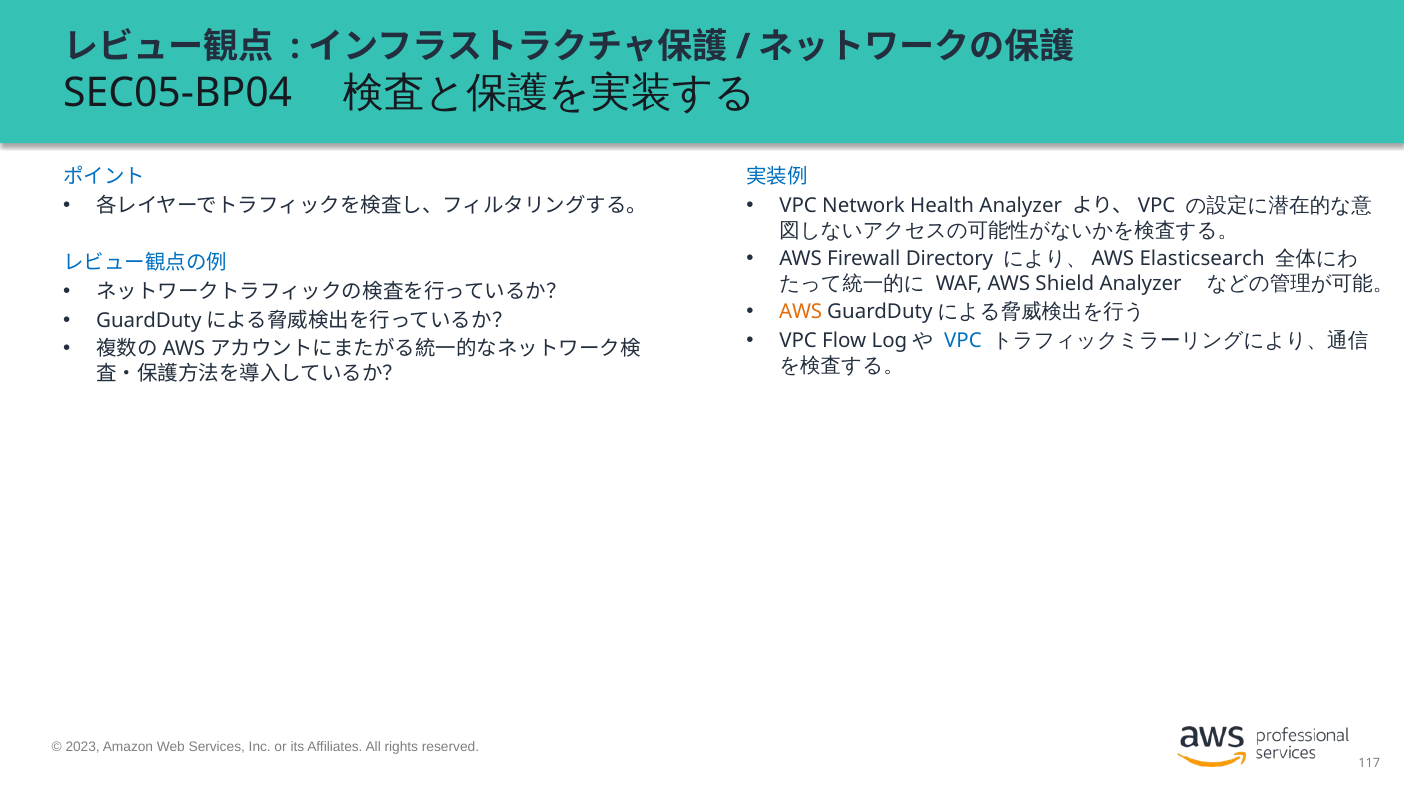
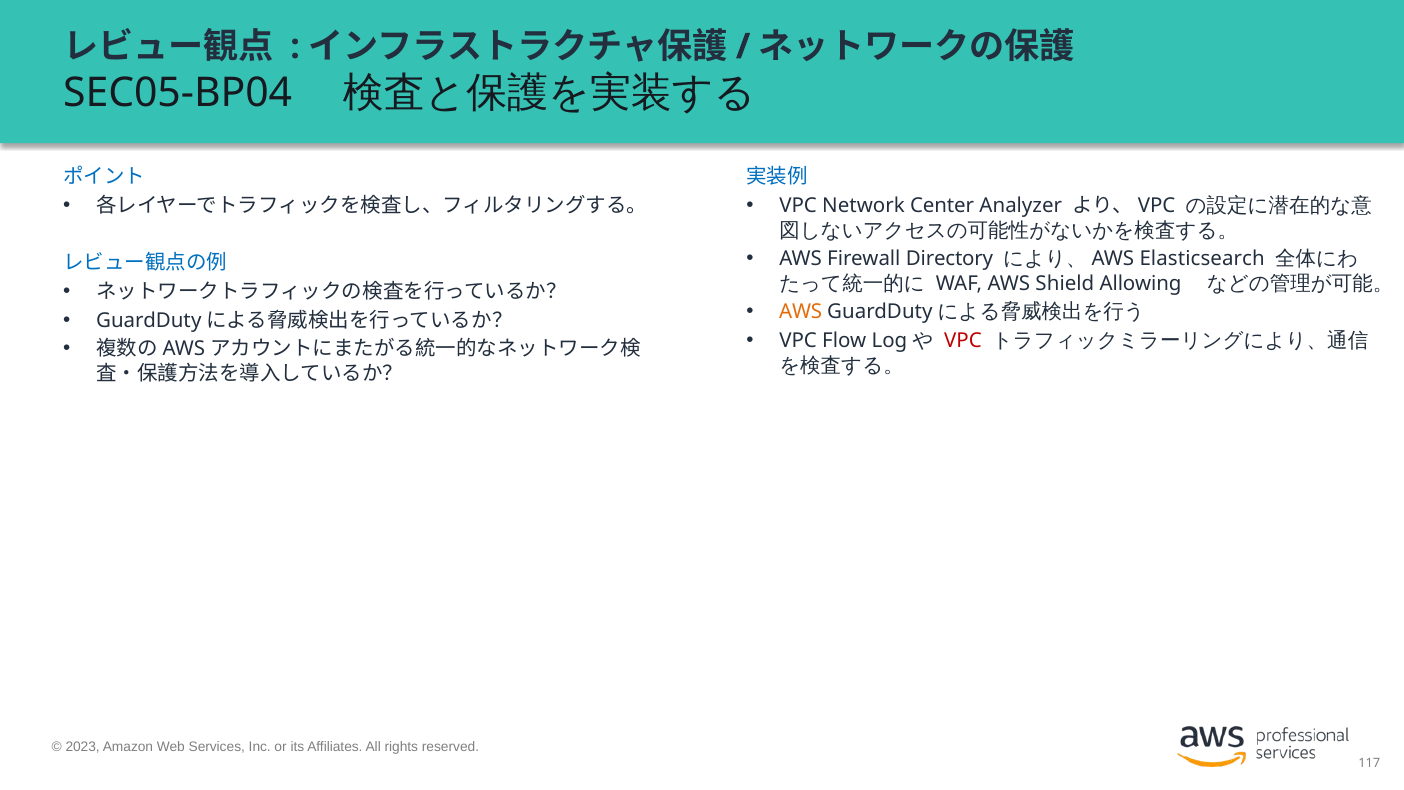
Health: Health -> Center (942, 206)
Shield Analyzer: Analyzer -> Allowing (1141, 283)
VPC colour: blue -> red (963, 341)
